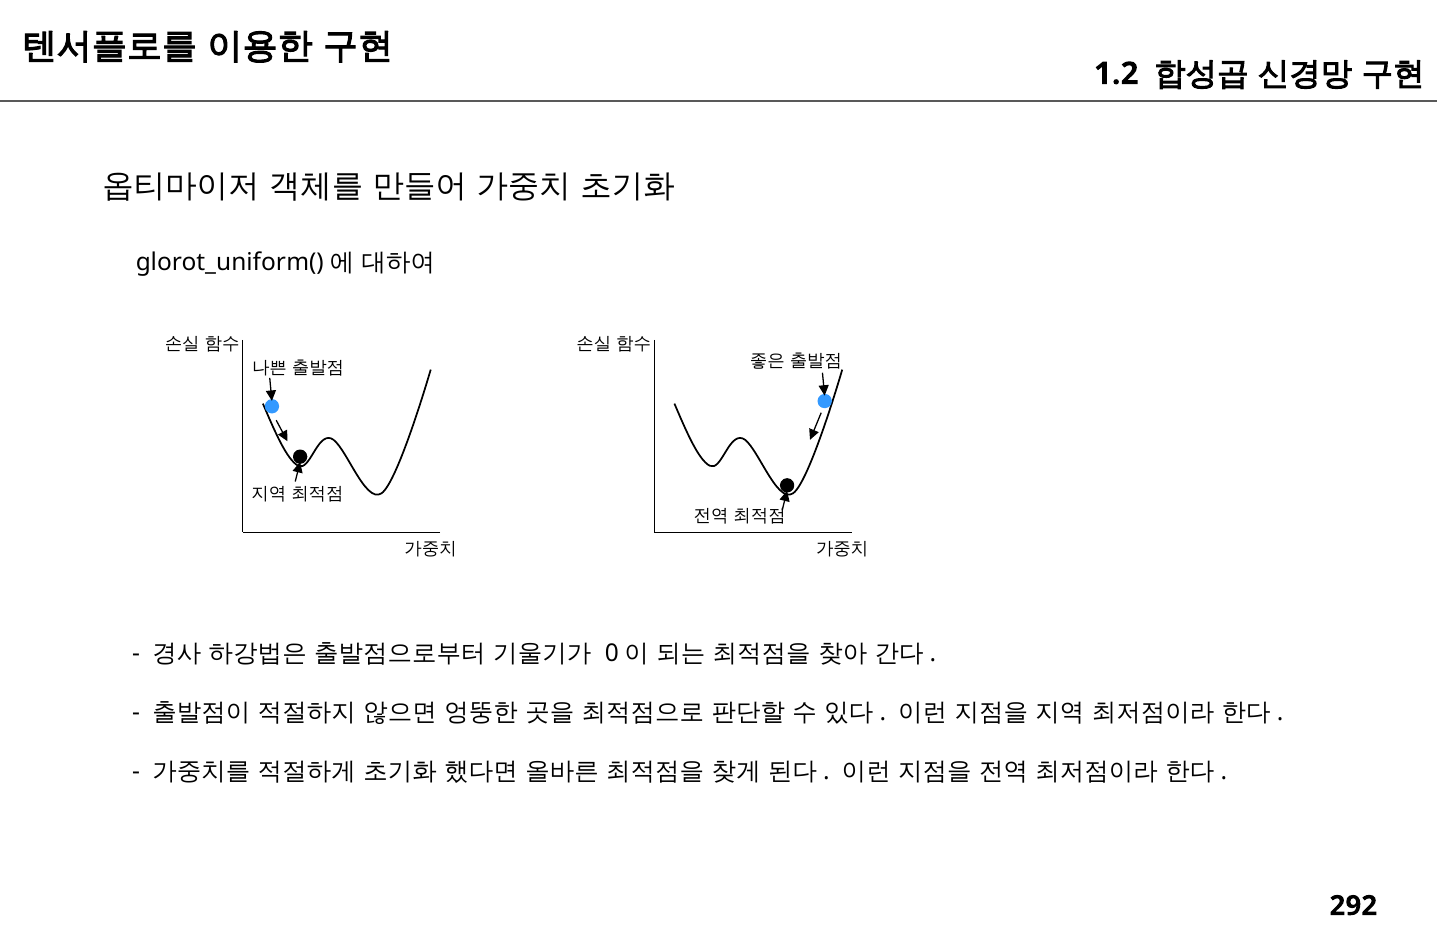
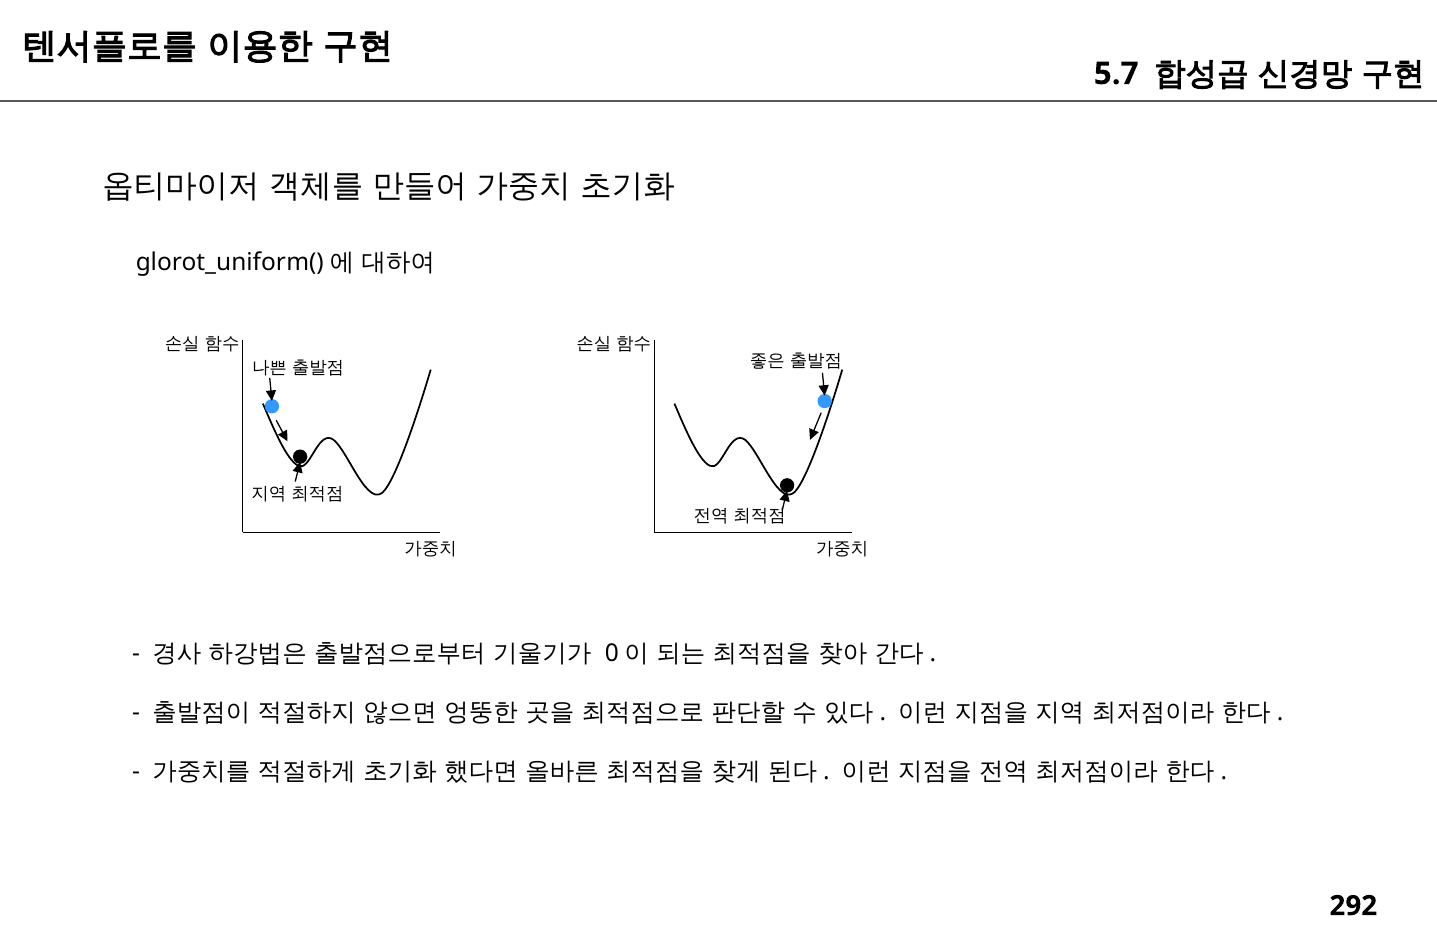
1.2: 1.2 -> 5.7 (1116, 74)
